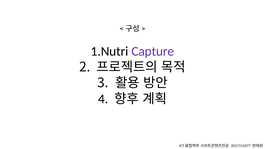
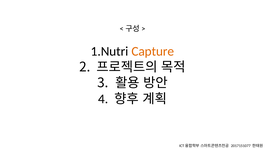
Capture colour: purple -> orange (153, 51)
